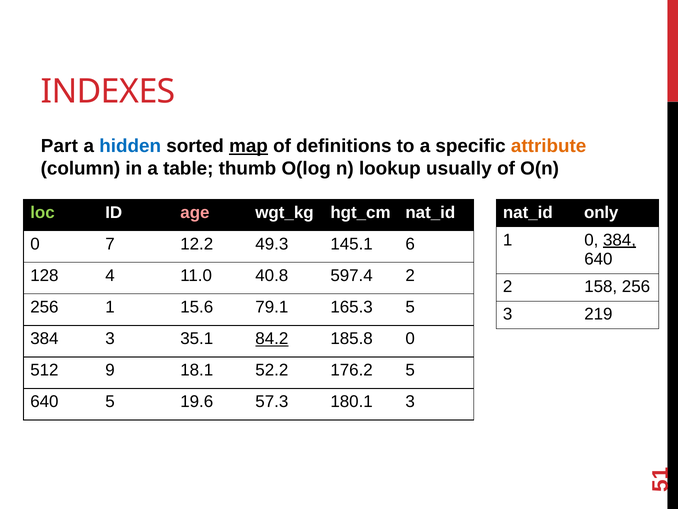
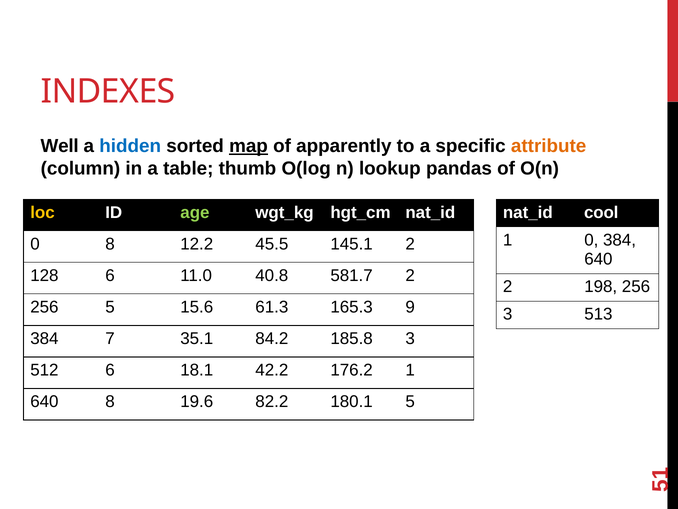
Part: Part -> Well (60, 146)
definitions: definitions -> apparently (344, 146)
usually: usually -> pandas (459, 169)
loc colour: light green -> yellow (42, 212)
age colour: pink -> light green (195, 212)
only: only -> cool (601, 212)
384 underline: present -> none (619, 240)
0 7: 7 -> 8 (110, 244)
49.3: 49.3 -> 45.5 (272, 244)
145.1 6: 6 -> 2 (410, 244)
128 4: 4 -> 6 (110, 275)
597.4: 597.4 -> 581.7 (352, 275)
158: 158 -> 198 (601, 287)
256 1: 1 -> 5 (110, 307)
79.1: 79.1 -> 61.3 (272, 307)
165.3 5: 5 -> 9 (410, 307)
219: 219 -> 513 (598, 314)
384 3: 3 -> 7 (110, 338)
84.2 underline: present -> none (272, 338)
185.8 0: 0 -> 3 (410, 338)
512 9: 9 -> 6 (110, 370)
52.2: 52.2 -> 42.2 (272, 370)
176.2 5: 5 -> 1 (410, 370)
640 5: 5 -> 8 (110, 401)
57.3: 57.3 -> 82.2 (272, 401)
180.1 3: 3 -> 5 (410, 401)
